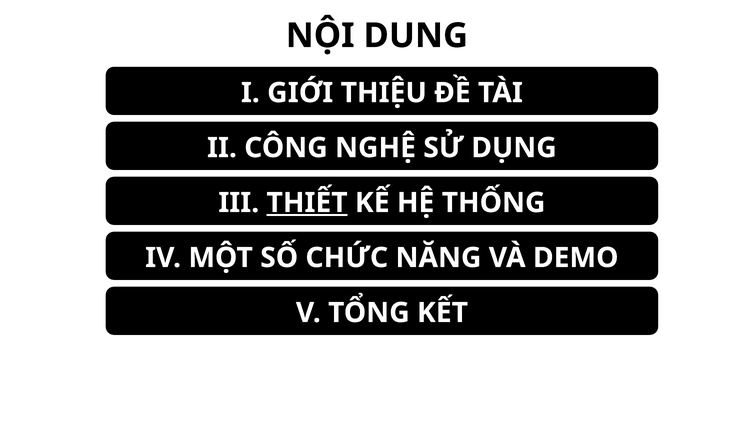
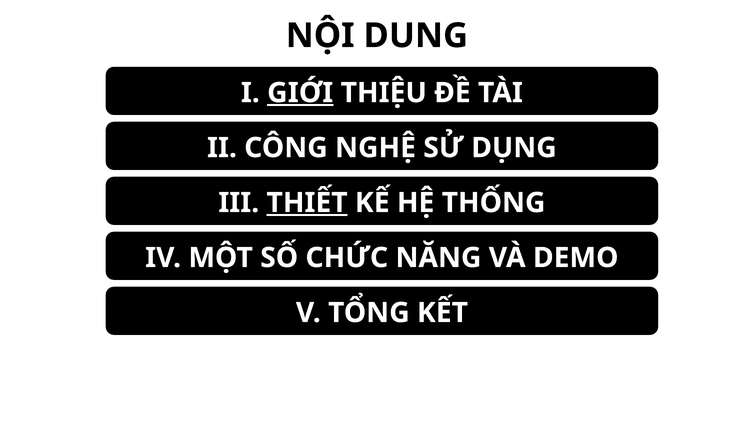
GIỚI underline: none -> present (300, 93)
